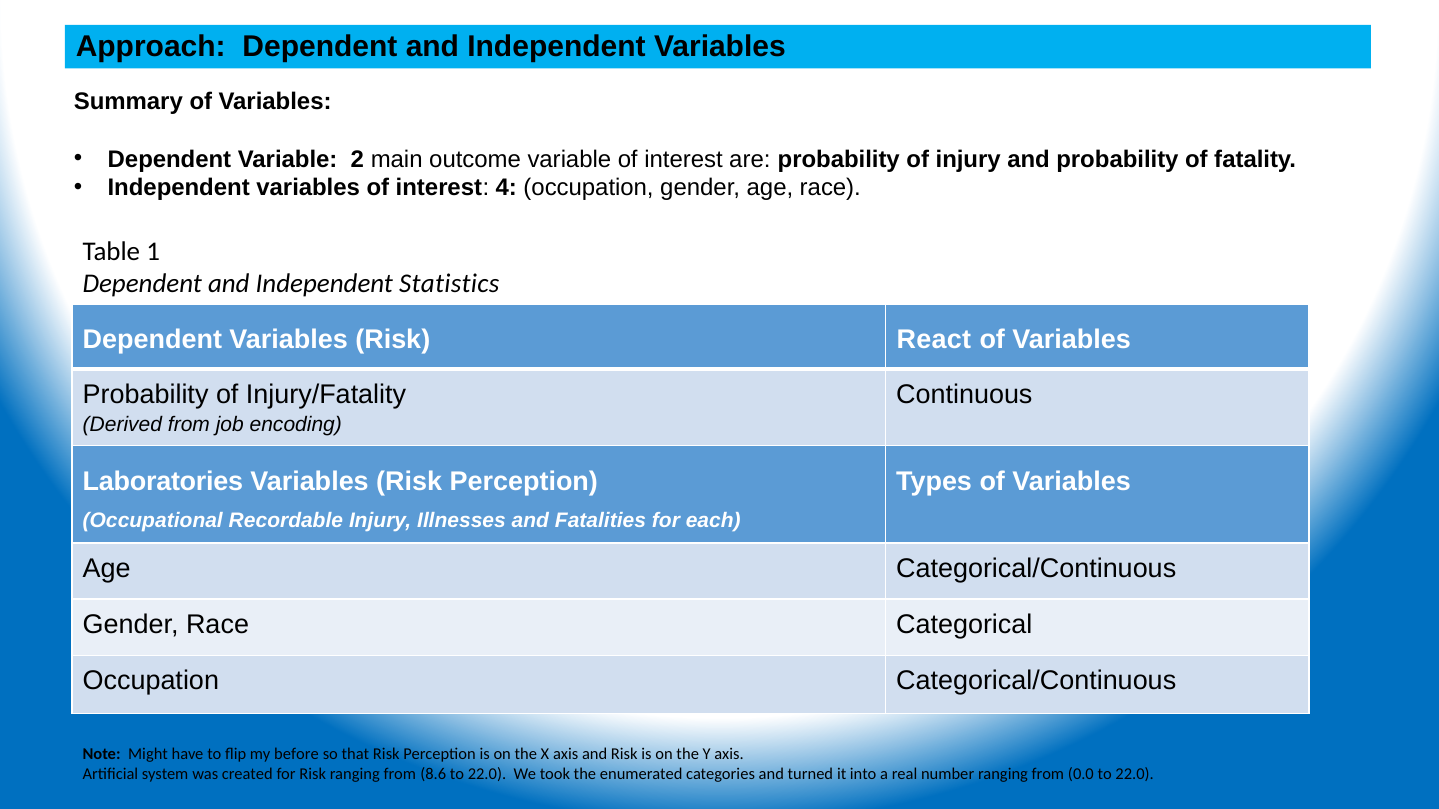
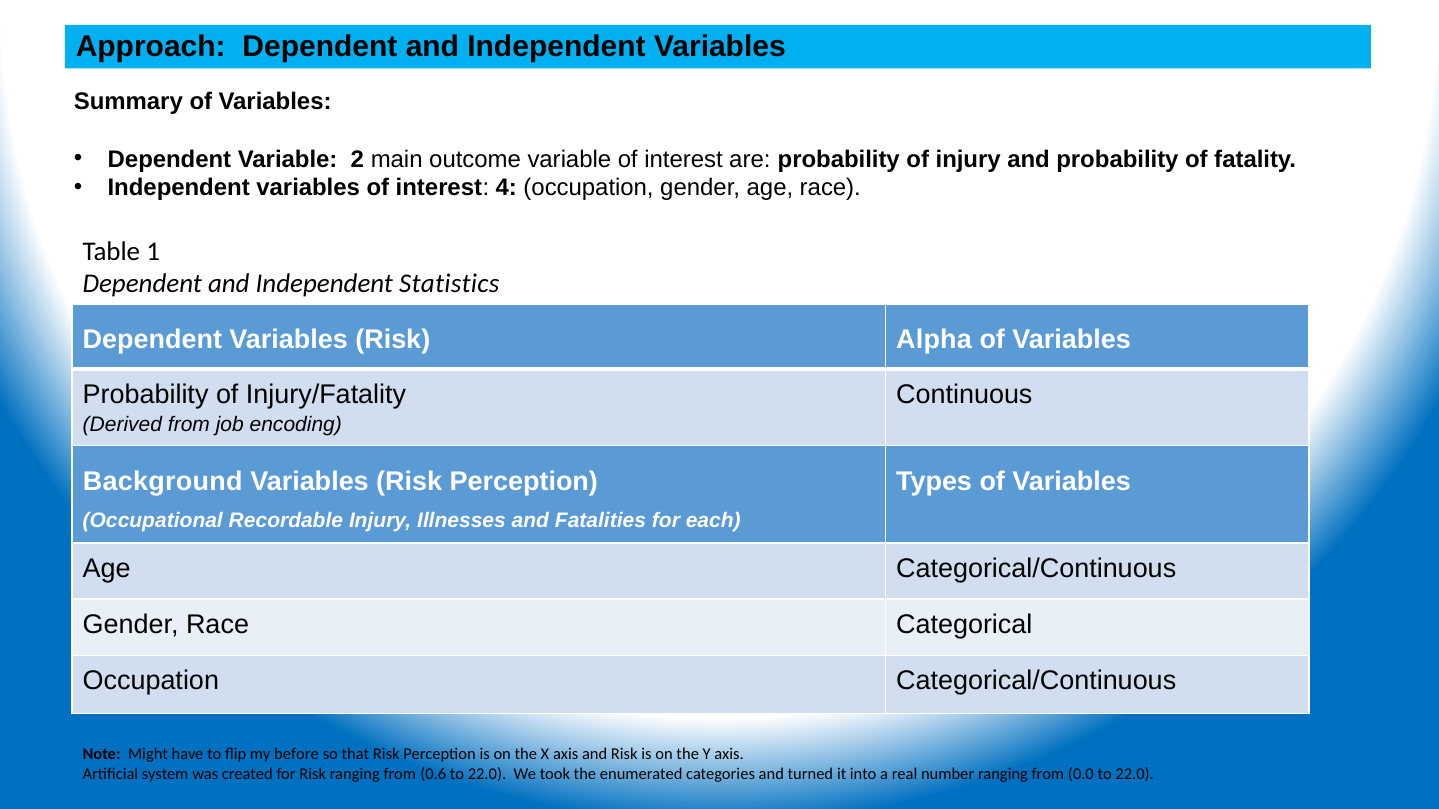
React: React -> Alpha (934, 340)
Laboratories: Laboratories -> Background (163, 482)
8.6: 8.6 -> 0.6 (433, 774)
